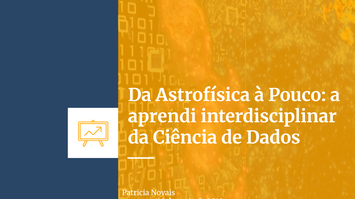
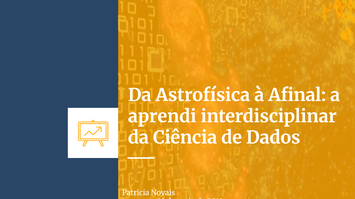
Pouco: Pouco -> Afinal (297, 96)
